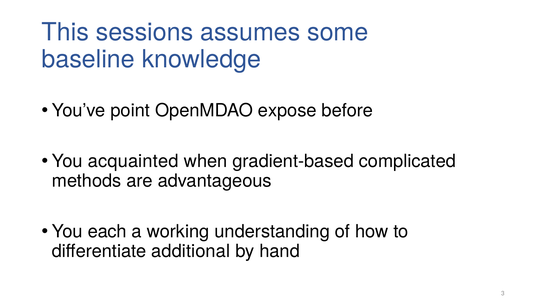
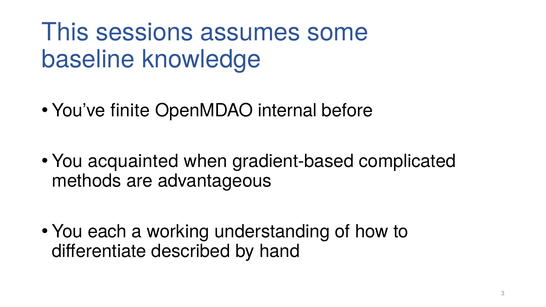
point: point -> finite (130, 110)
expose: expose -> internal (287, 110)
additional: additional -> described (191, 251)
